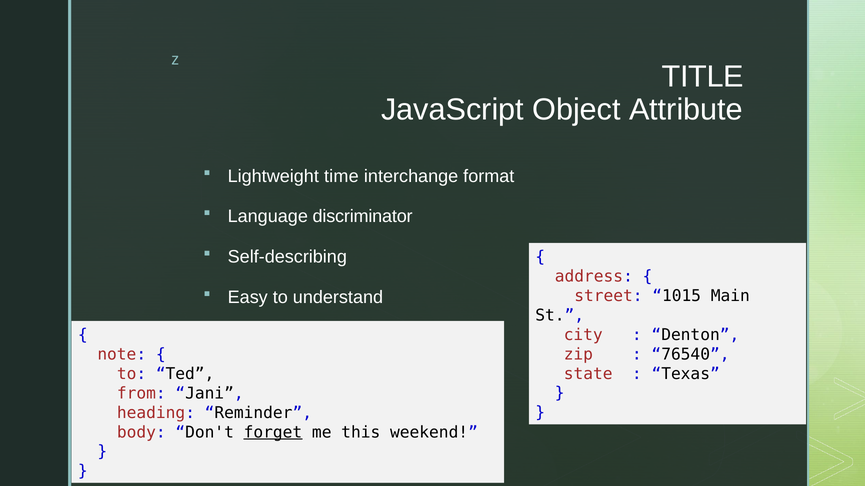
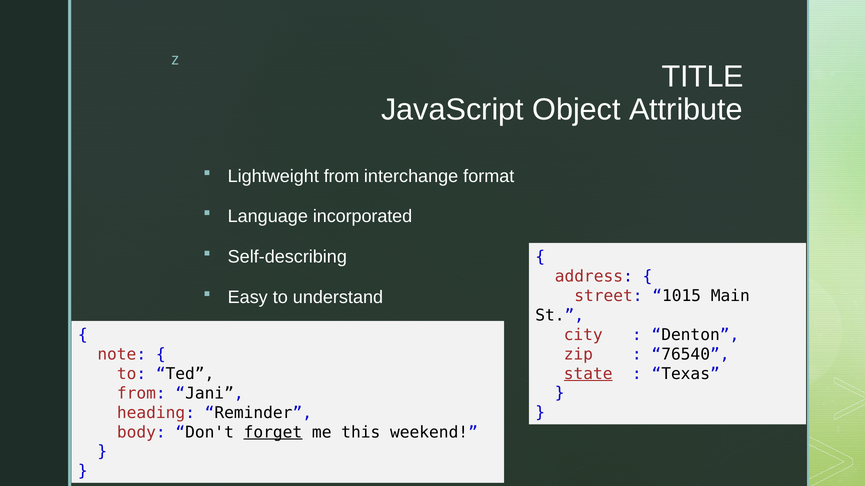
Lightweight time: time -> from (342, 176)
discriminator: discriminator -> incorporated (363, 217)
state underline: none -> present (588, 374)
